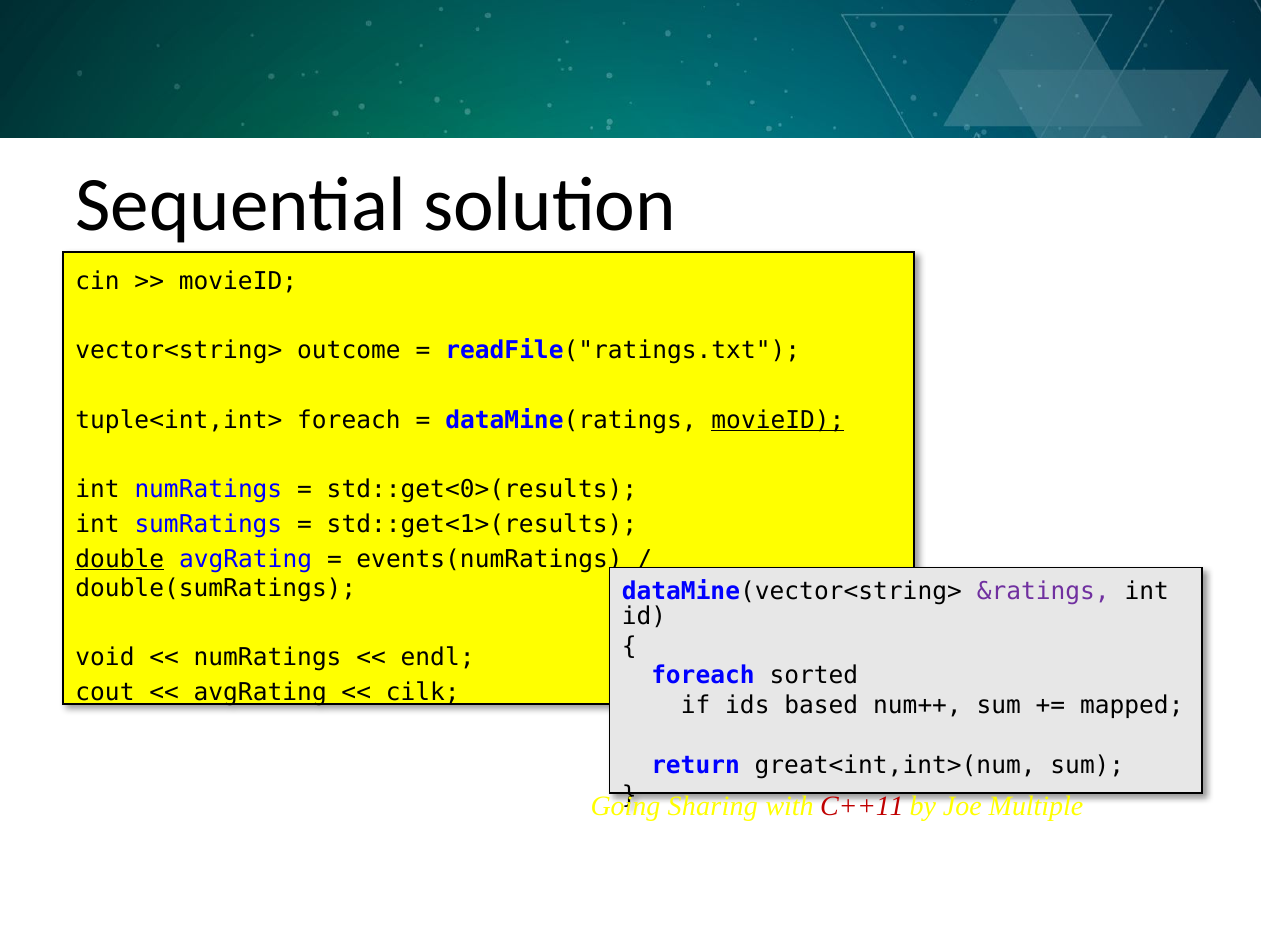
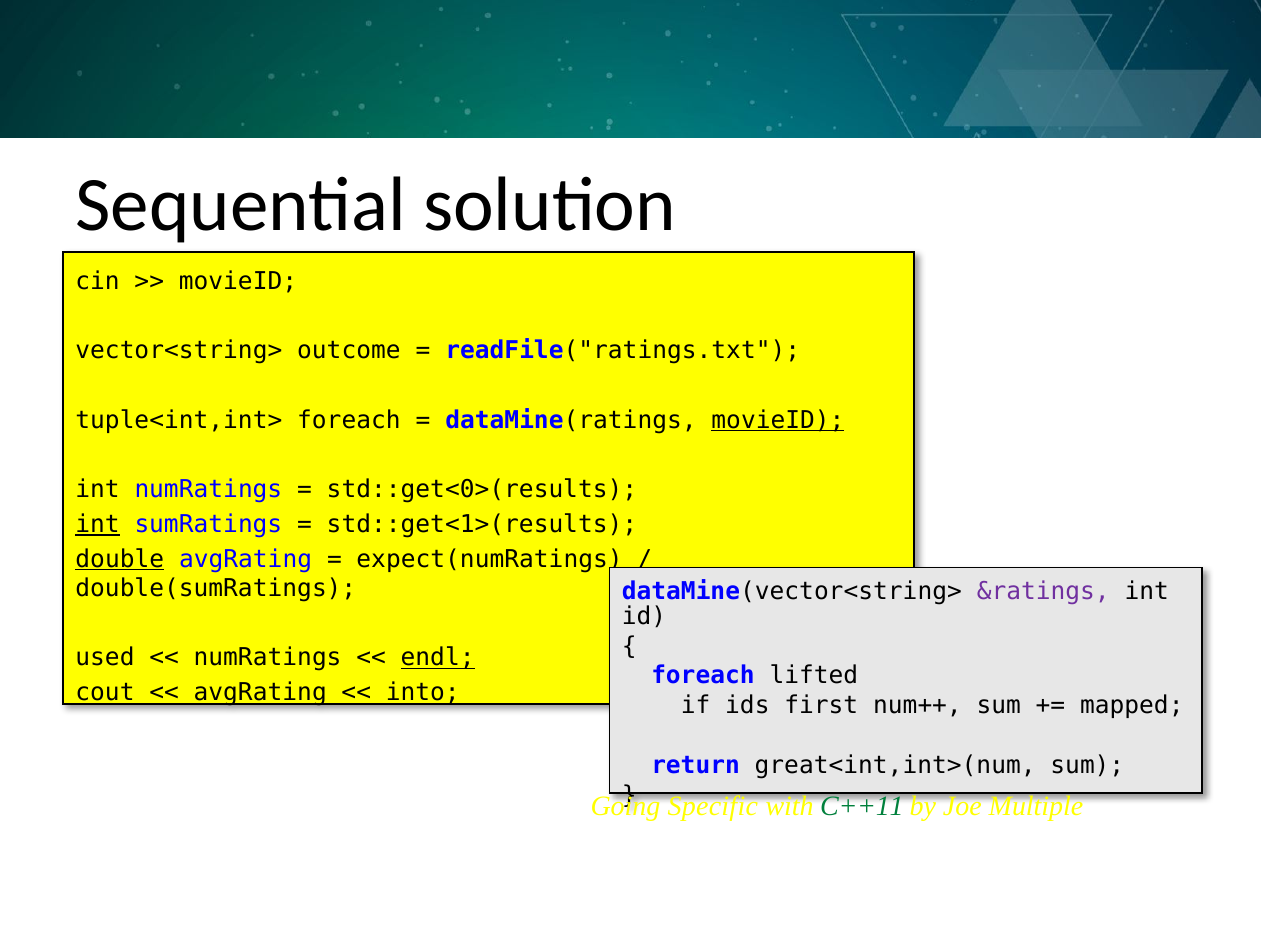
int underline: none -> present (98, 524)
events(numRatings: events(numRatings -> expect(numRatings (490, 559)
void: void -> used (105, 658)
endl underline: none -> present (438, 658)
sorted: sorted -> lifted (814, 676)
cilk: cilk -> into (423, 692)
based: based -> first (821, 705)
Sharing: Sharing -> Specific (713, 806)
C++11 colour: red -> green (862, 806)
